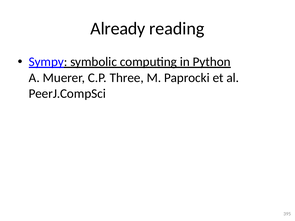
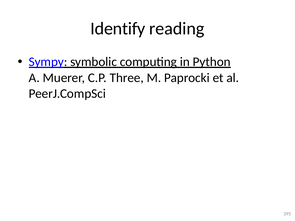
Already: Already -> Identify (118, 29)
